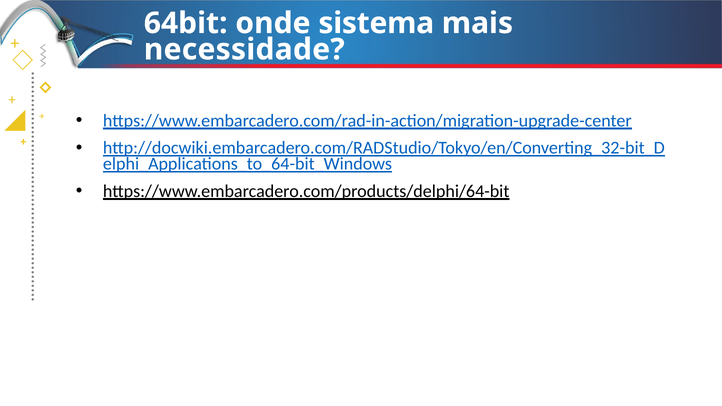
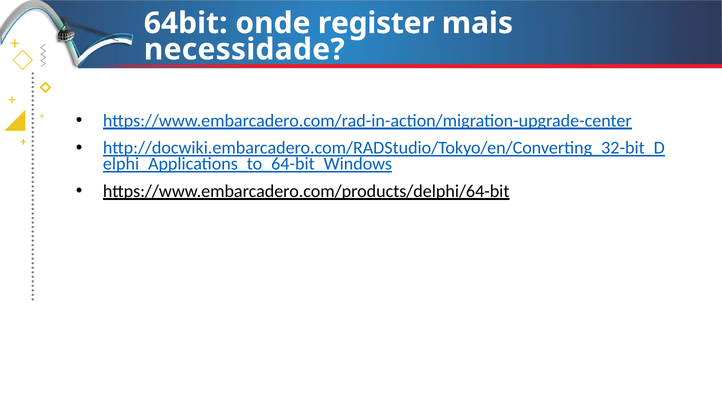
sistema: sistema -> register (376, 23)
